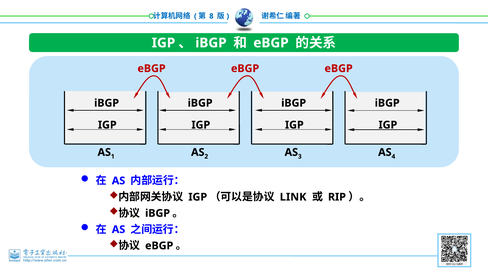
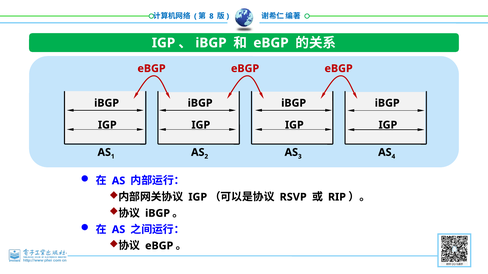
LINK: LINK -> RSVP (293, 197)
